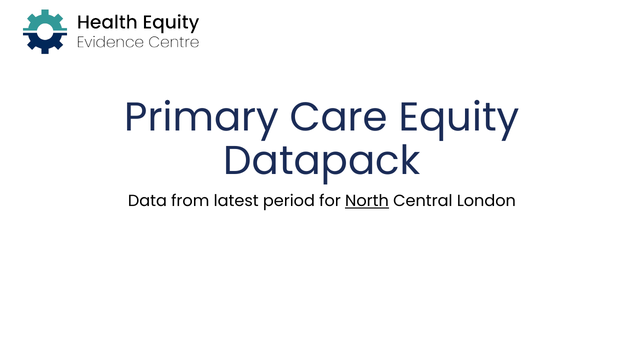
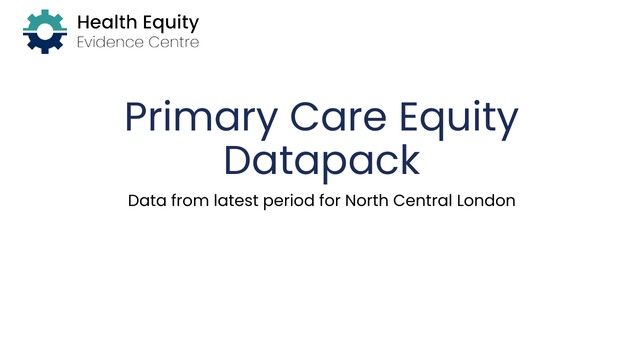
North underline: present -> none (367, 201)
